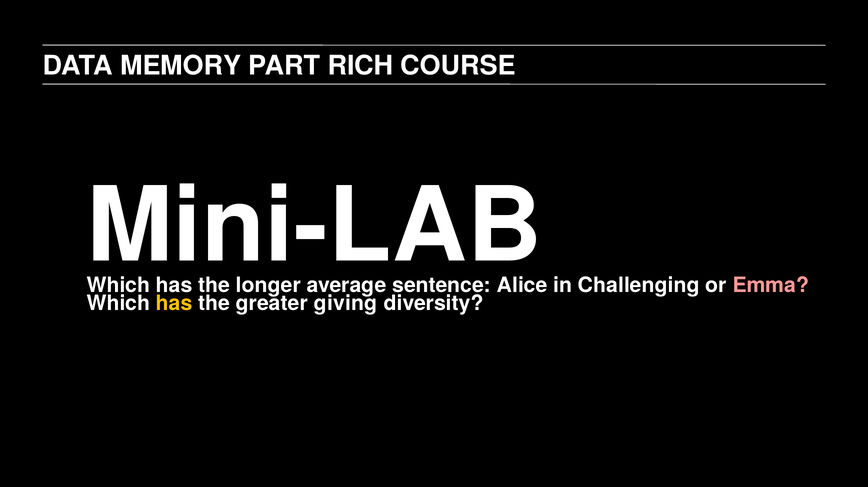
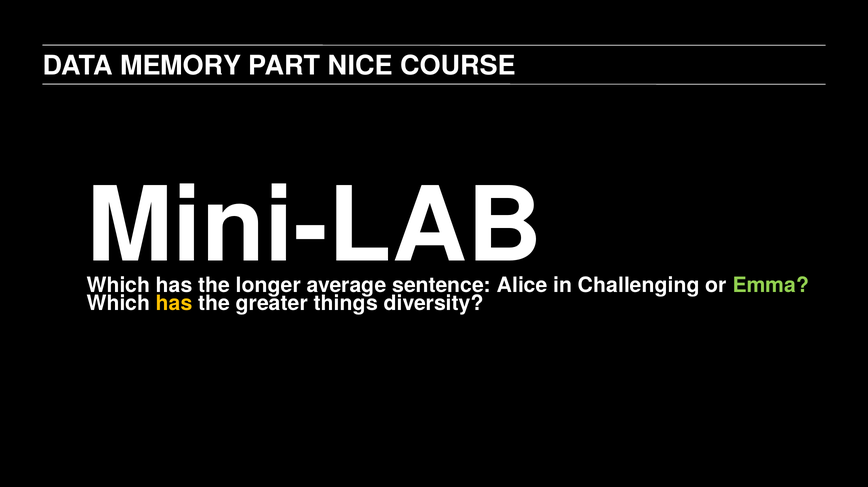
RICH: RICH -> NICE (360, 66)
Emma colour: pink -> light green (771, 286)
giving: giving -> things (346, 303)
